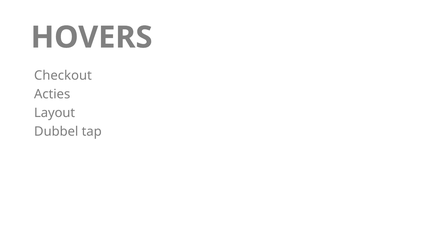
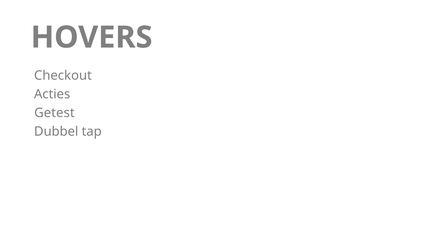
Layout: Layout -> Getest (54, 113)
